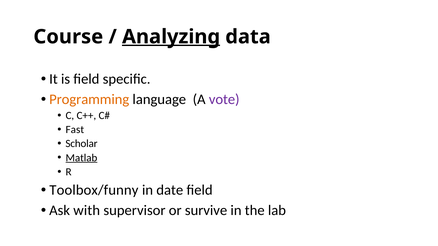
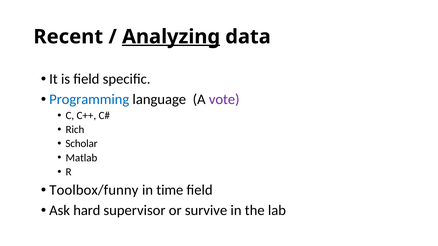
Course: Course -> Recent (68, 37)
Programming colour: orange -> blue (89, 100)
Fast: Fast -> Rich (75, 130)
Matlab underline: present -> none (81, 158)
date: date -> time (170, 190)
with: with -> hard (87, 211)
